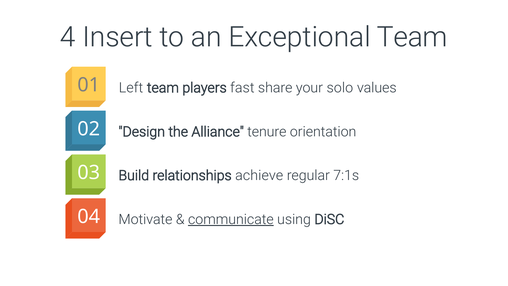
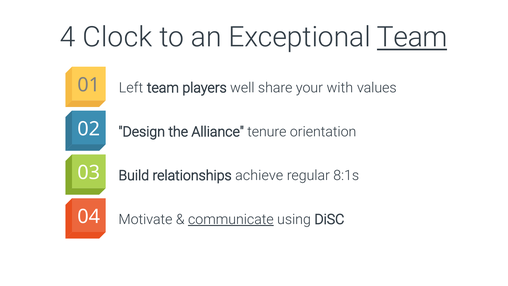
Insert: Insert -> Clock (117, 37)
Team underline: none -> present (412, 37)
fast: fast -> well (242, 88)
solo: solo -> with (340, 88)
7:1s: 7:1s -> 8:1s (346, 175)
